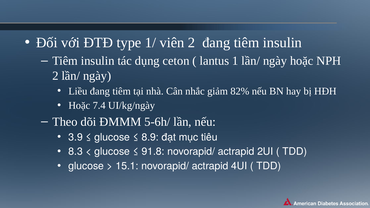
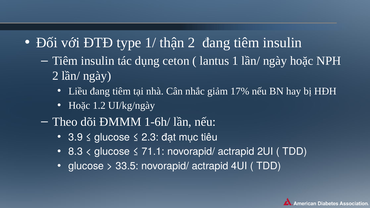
viên: viên -> thận (172, 43)
82%: 82% -> 17% (240, 91)
7.4: 7.4 -> 1.2 (99, 106)
5-6h/: 5-6h/ -> 1-6h/ (157, 122)
8.9: 8.9 -> 2.3 (150, 137)
91.8: 91.8 -> 71.1 (153, 152)
15.1: 15.1 -> 33.5 (127, 166)
